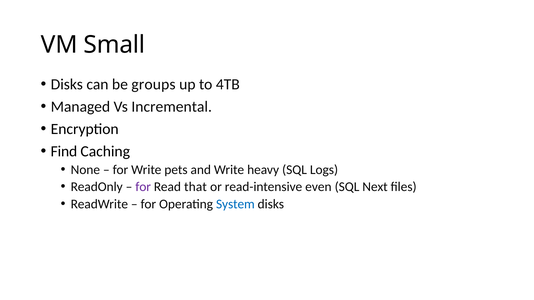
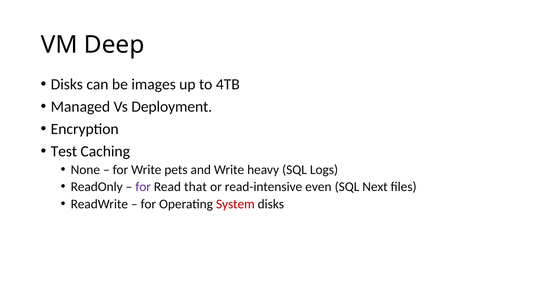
Small: Small -> Deep (114, 45)
groups: groups -> images (154, 84)
Incremental: Incremental -> Deployment (172, 107)
Find: Find -> Test (64, 151)
System colour: blue -> red (235, 204)
